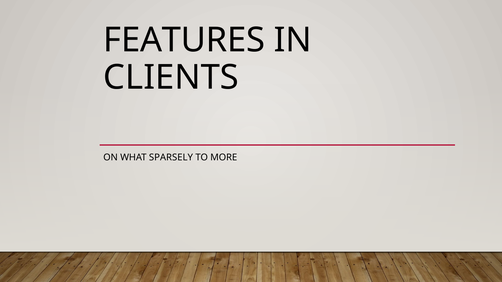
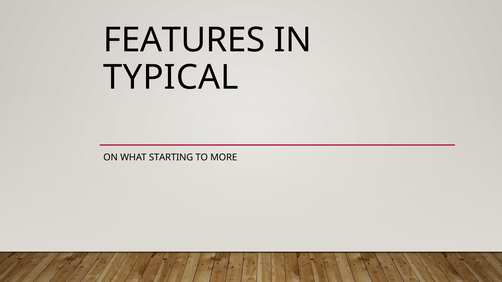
CLIENTS: CLIENTS -> TYPICAL (171, 77)
SPARSELY: SPARSELY -> STARTING (171, 158)
